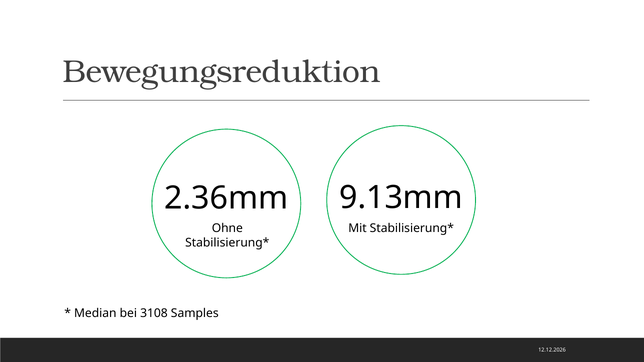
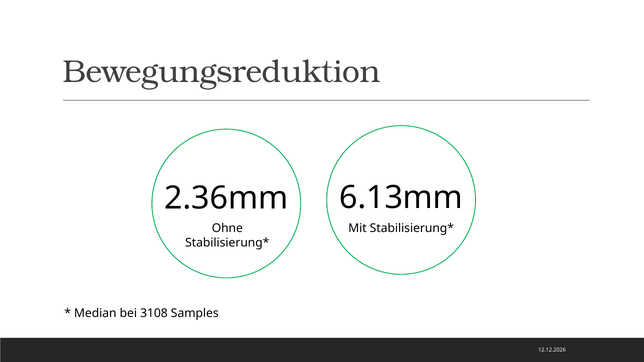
9.13mm: 9.13mm -> 6.13mm (401, 198)
